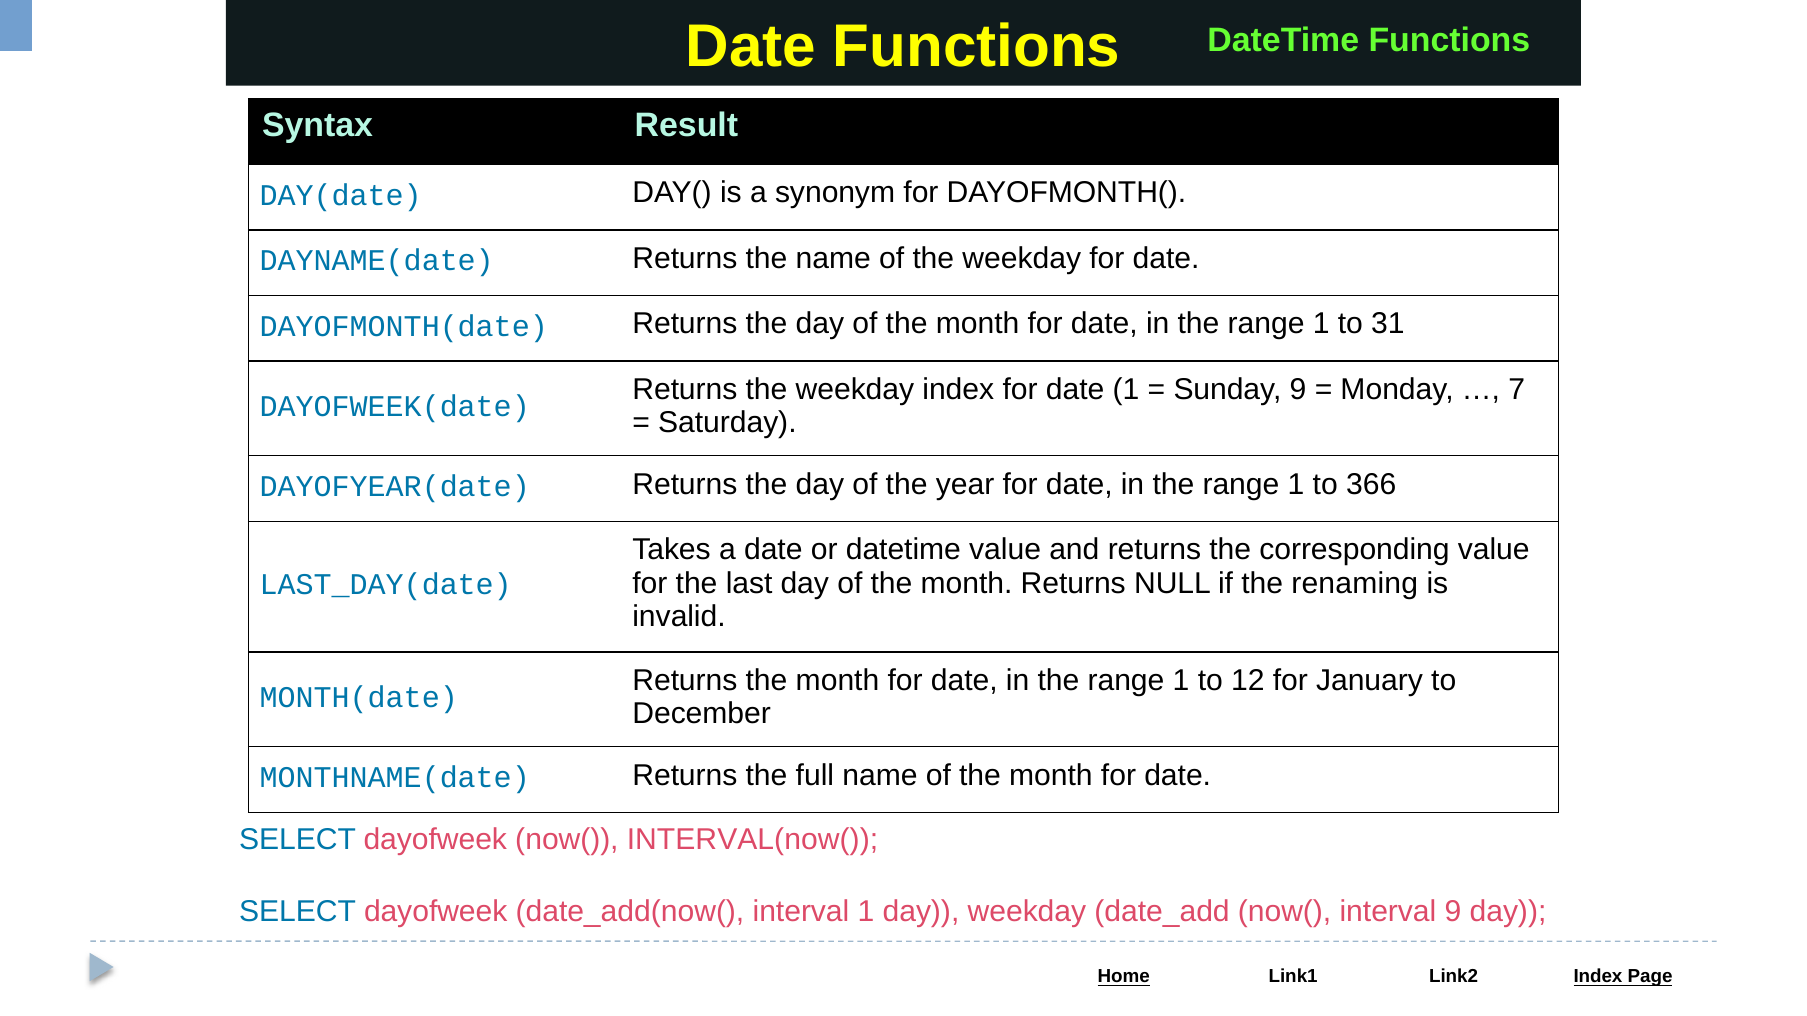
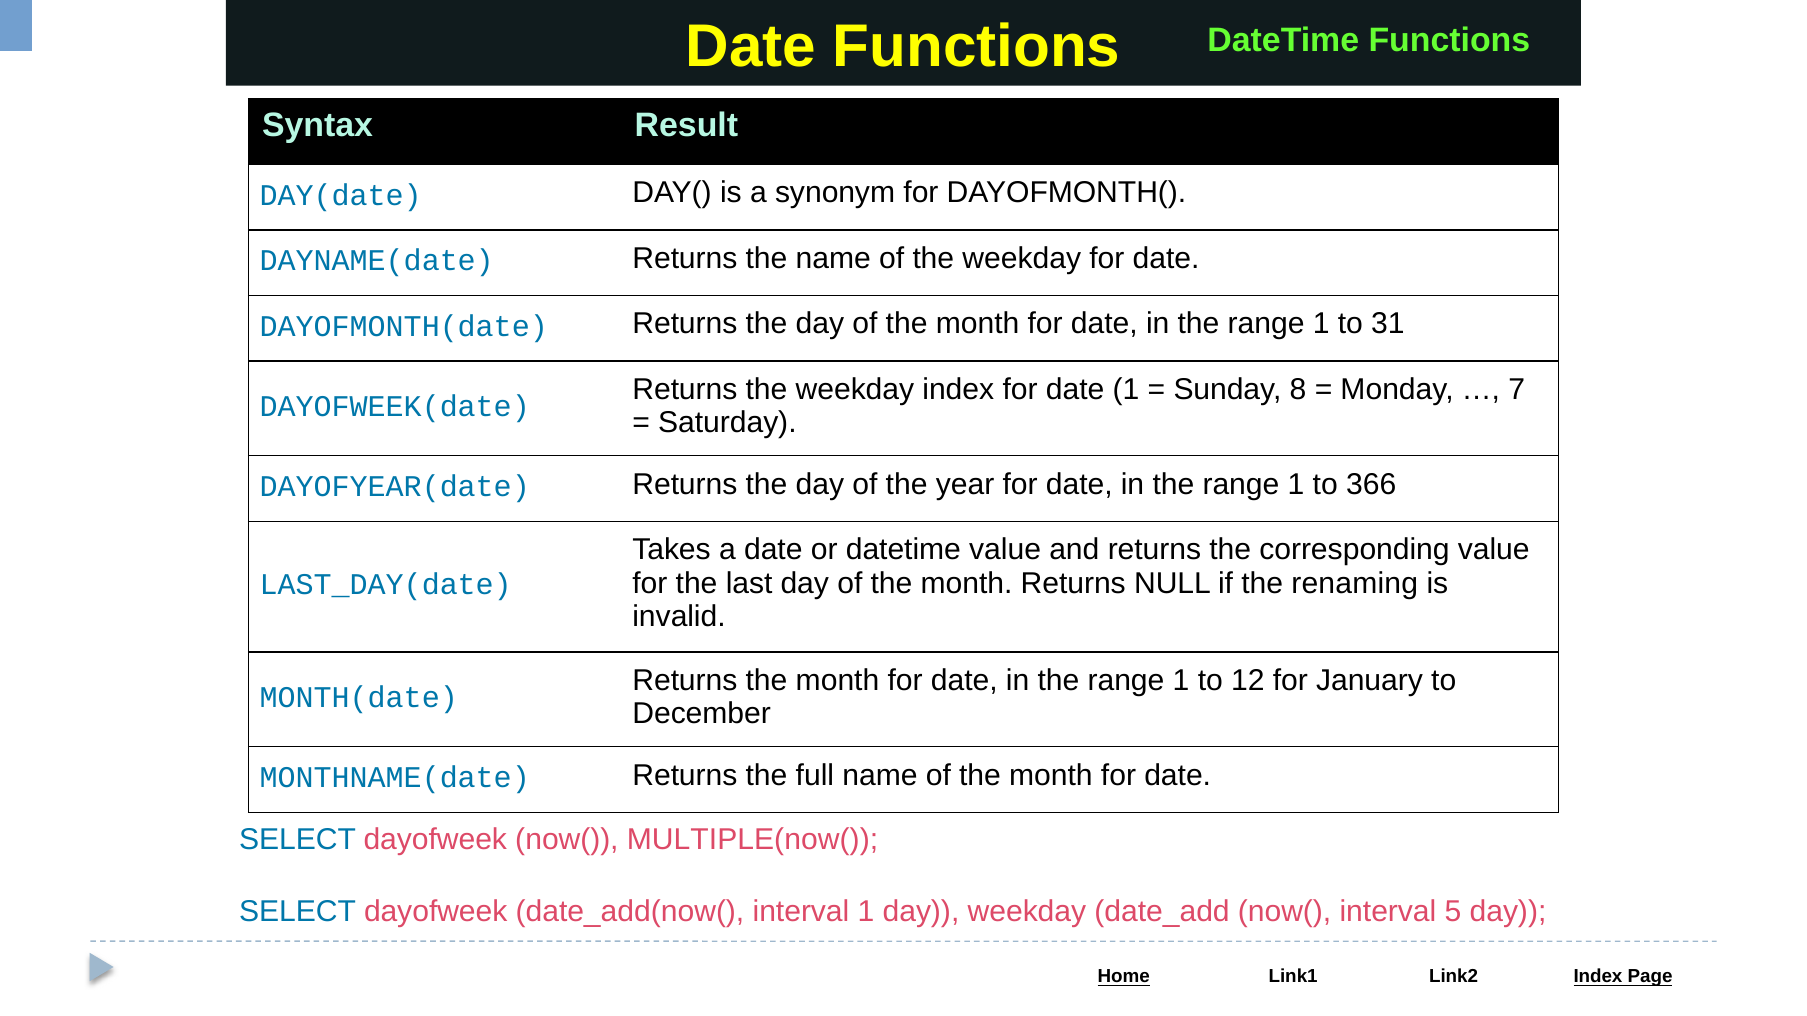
Sunday 9: 9 -> 8 (1298, 390)
INTERVAL(now(: INTERVAL(now( -> MULTIPLE(now( (753, 840)
interval 9: 9 -> 5 (1453, 912)
